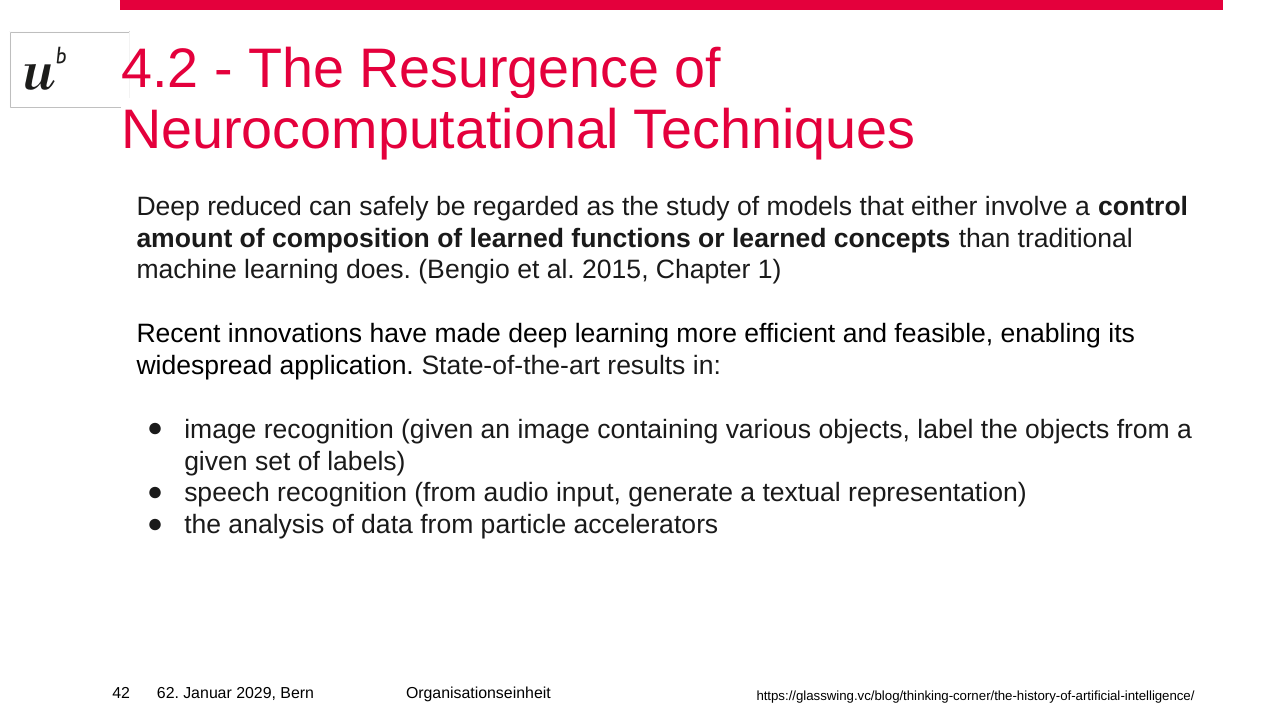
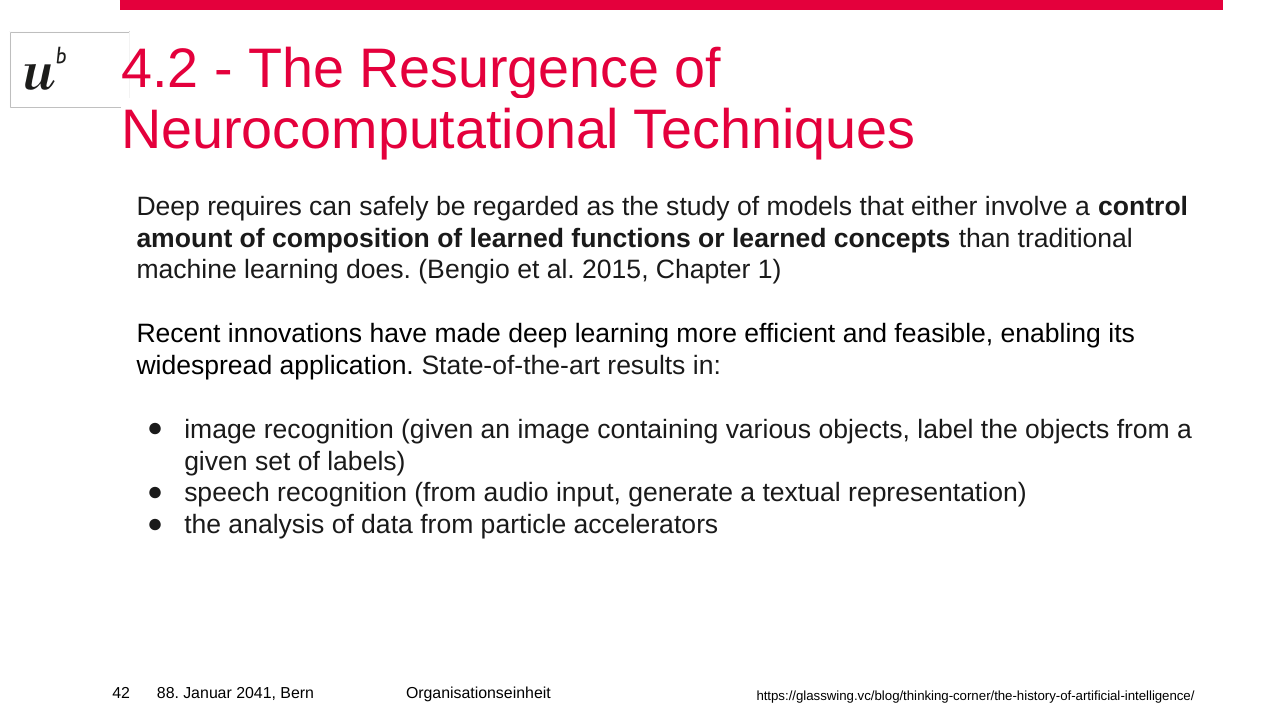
reduced: reduced -> requires (255, 207)
62: 62 -> 88 (168, 693)
2029: 2029 -> 2041 (256, 693)
